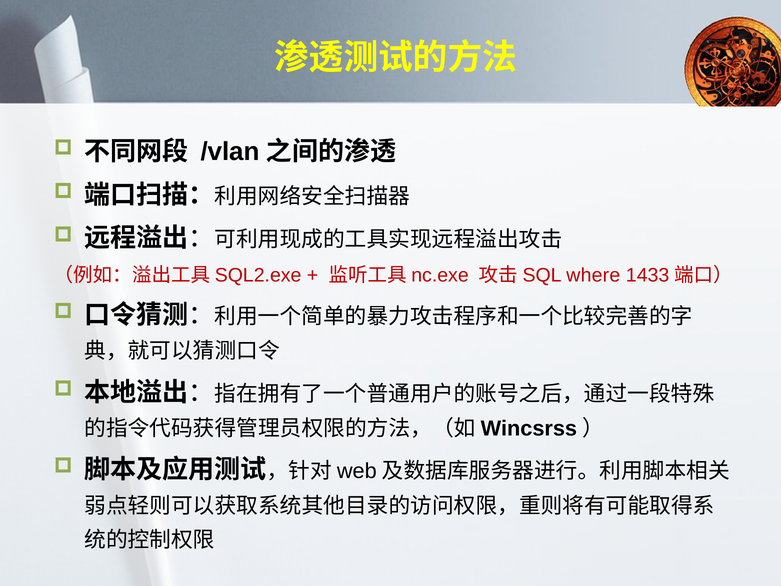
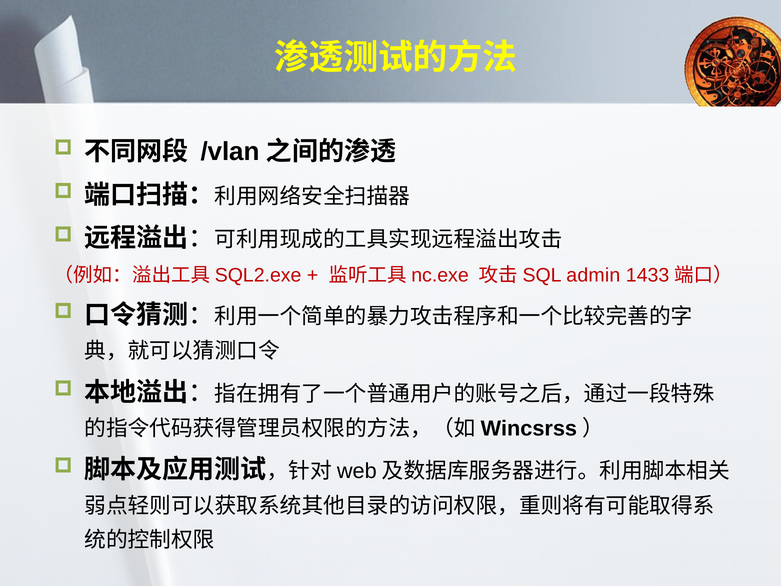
where: where -> admin (593, 275)
